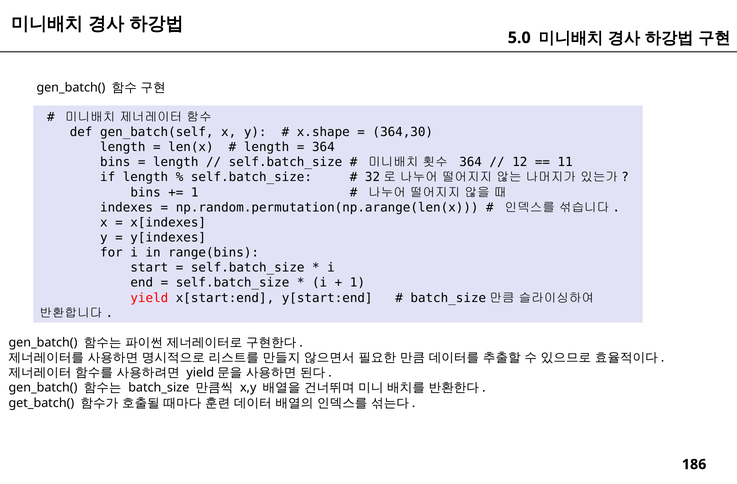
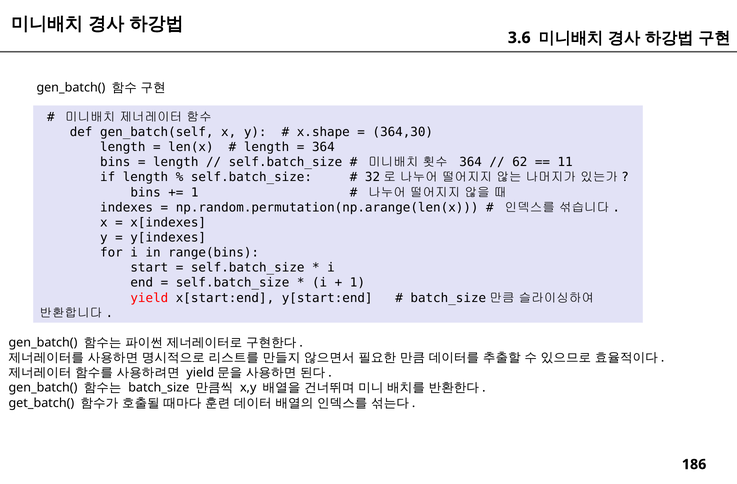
5.0: 5.0 -> 3.6 (519, 38)
12: 12 -> 62 (520, 162)
